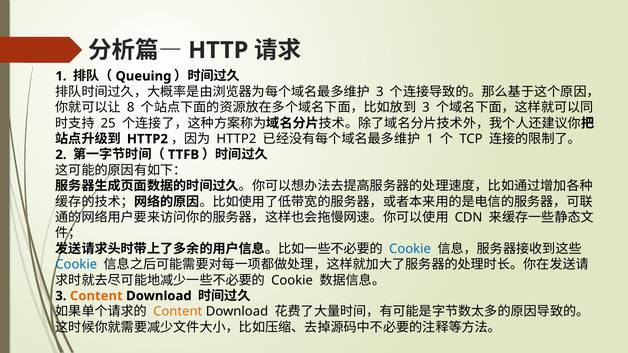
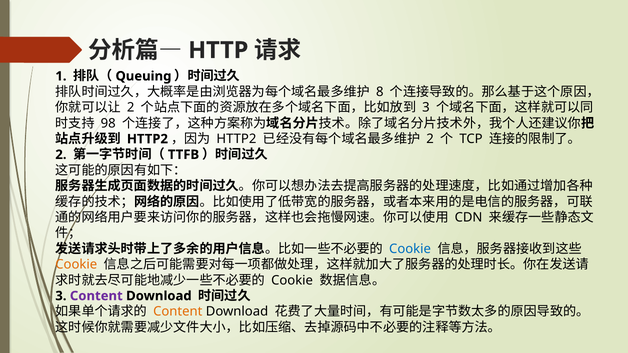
3: 3 -> 8 (380, 92)
8: 8 -> 2 (131, 108)
25: 25 -> 98 (108, 123)
1: 1 -> 2 (430, 139)
Cookie colour: blue -> orange (76, 265)
Content colour: orange -> purple (96, 296)
